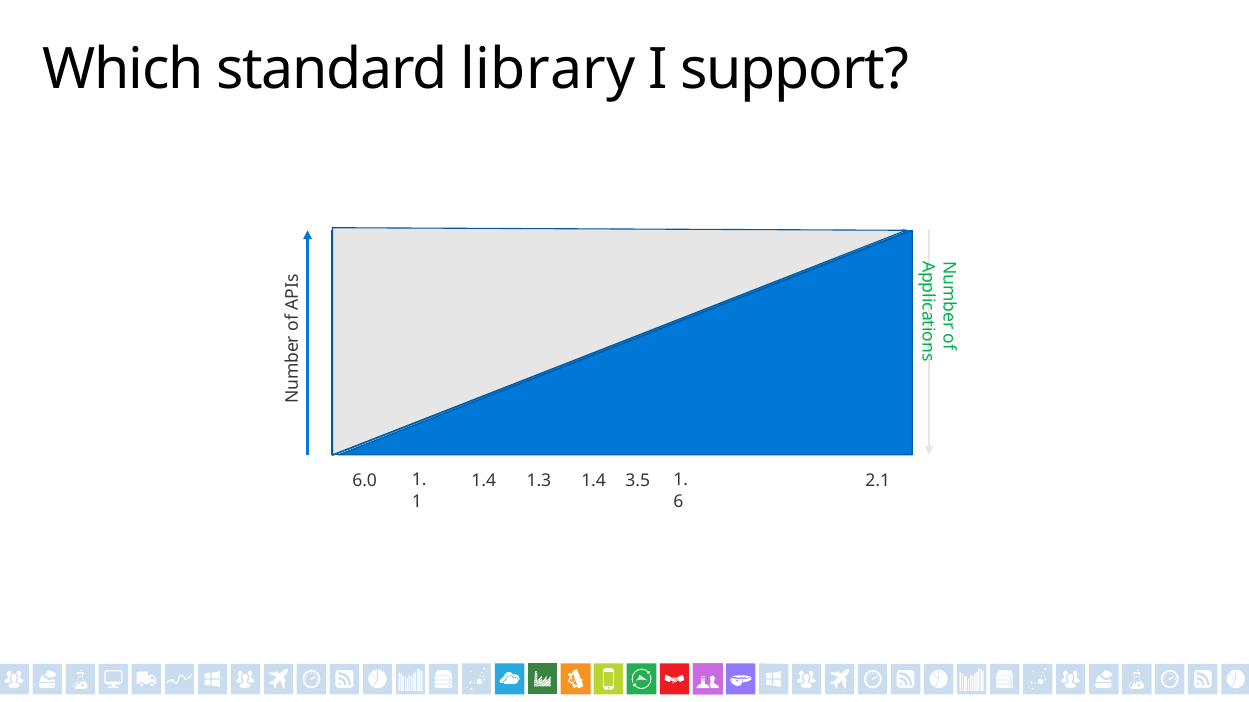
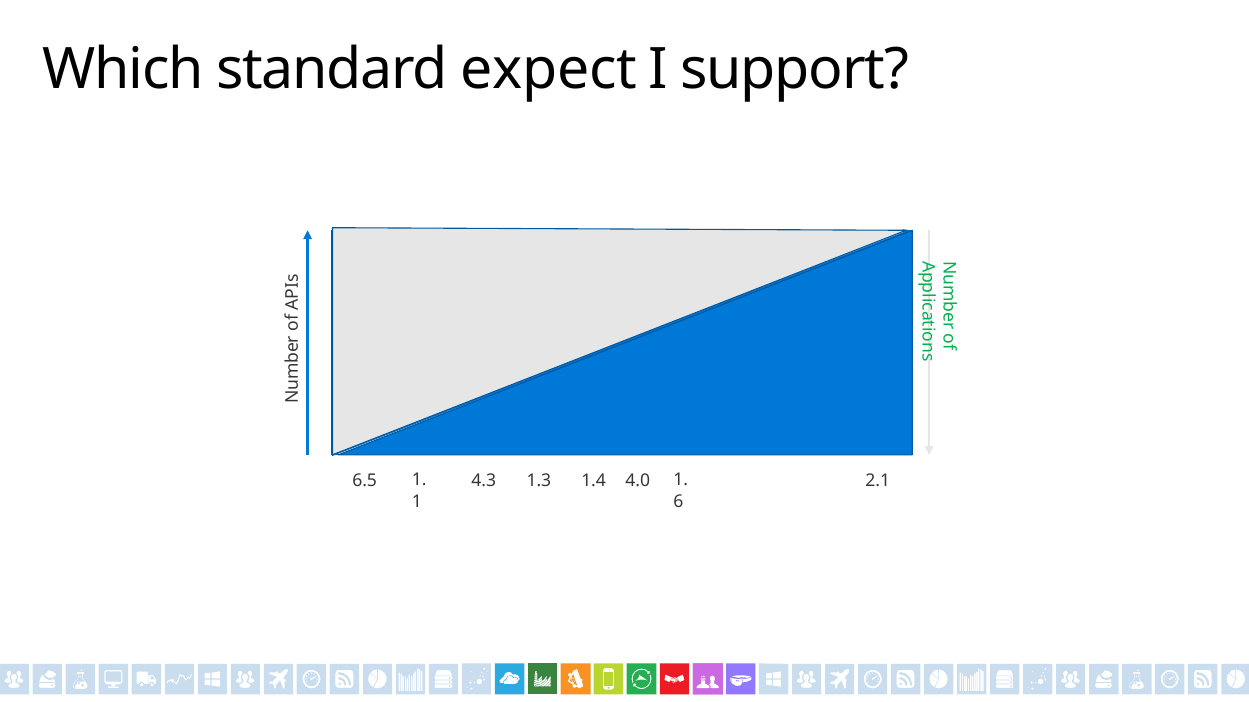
library: library -> expect (549, 70)
6.0: 6.0 -> 6.5 (365, 481)
1.4: 1.4 -> 4.3 (484, 481)
3.5: 3.5 -> 4.0 (638, 481)
